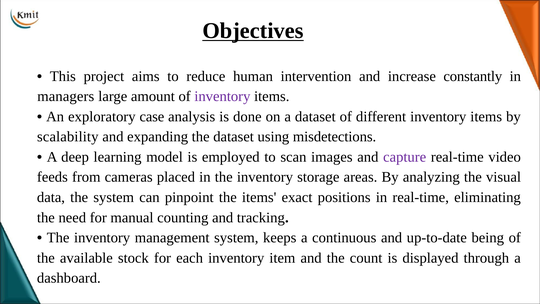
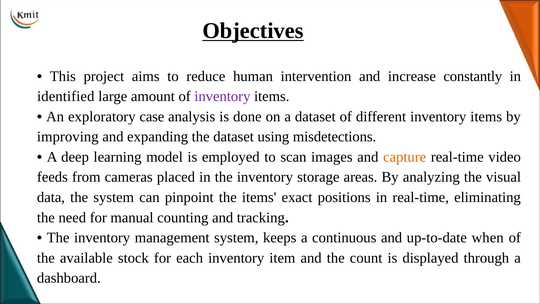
managers: managers -> identified (66, 96)
scalability: scalability -> improving (68, 137)
capture colour: purple -> orange (405, 157)
being: being -> when (488, 238)
